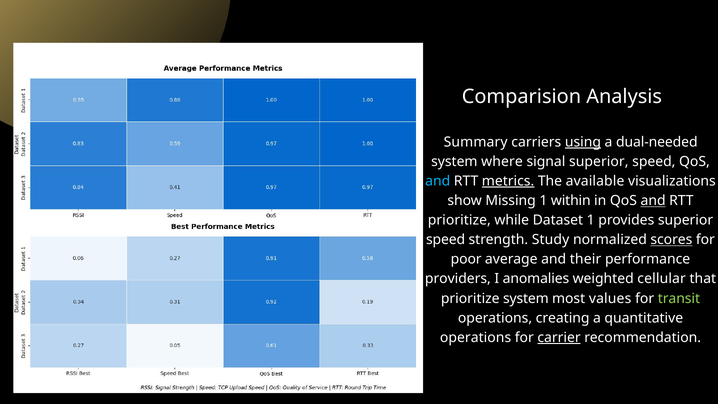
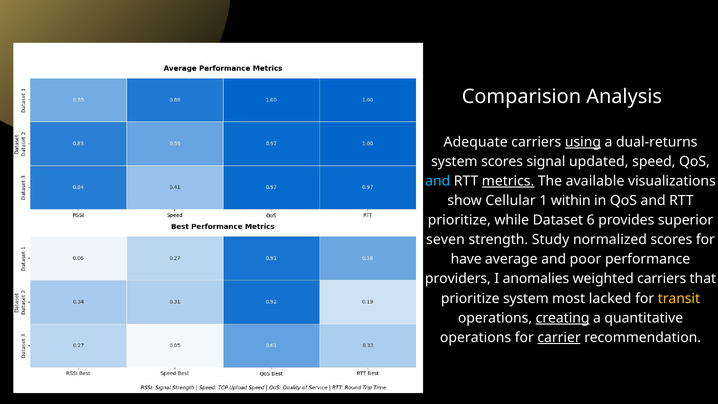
Summary: Summary -> Adequate (476, 142)
dual-needed: dual-needed -> dual-returns (657, 142)
system where: where -> scores (502, 162)
signal superior: superior -> updated (599, 162)
Missing: Missing -> Cellular (511, 201)
and underline: present -> none (653, 201)
Dataset 1: 1 -> 6 (591, 220)
speed: speed -> seven (445, 240)
scores underline: present -> none (671, 240)
poor: poor -> have (466, 259)
their: their -> poor (586, 259)
weighted cellular: cellular -> carriers (662, 279)
values: values -> lacked (610, 298)
transit colour: light green -> yellow (679, 298)
creating underline: none -> present (563, 318)
